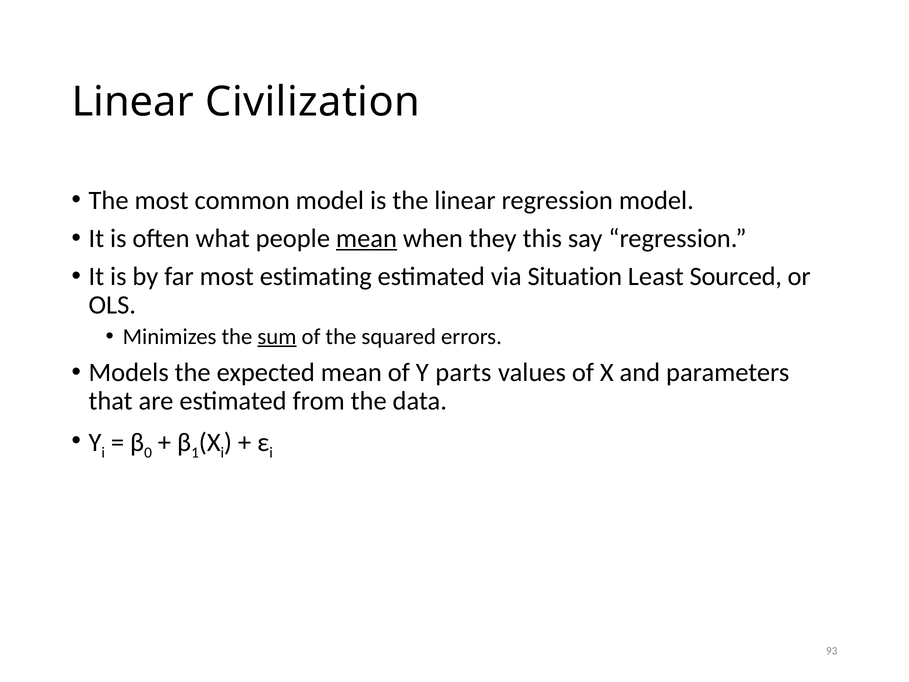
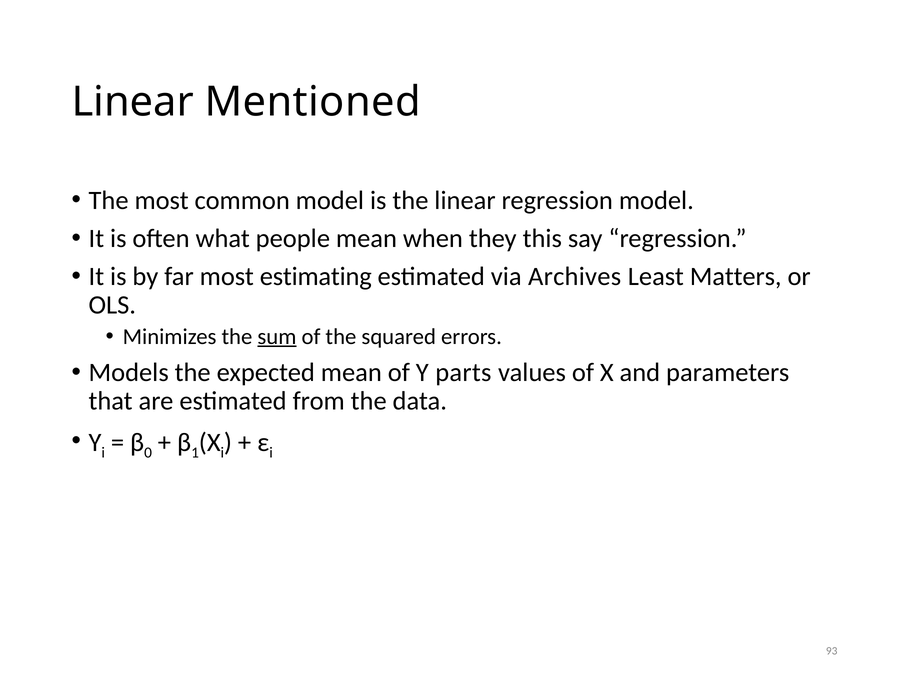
Civilization: Civilization -> Mentioned (313, 102)
mean underline: present -> none (366, 238)
Situation: Situation -> Archives (575, 276)
Sourced: Sourced -> Matters (736, 276)
